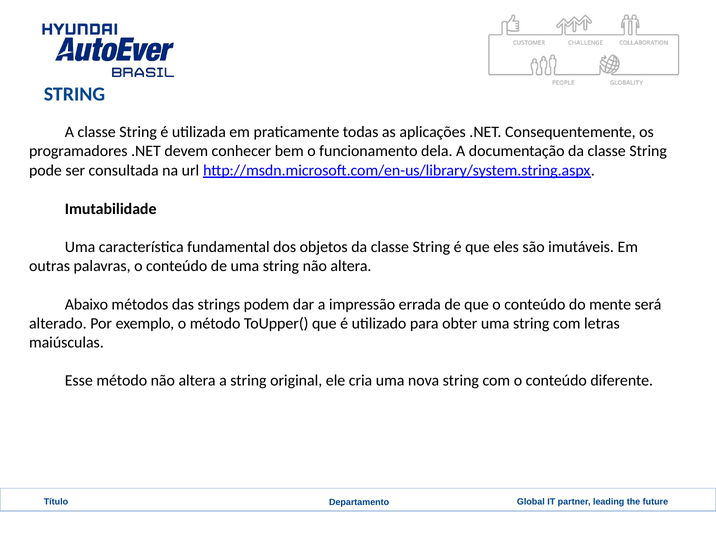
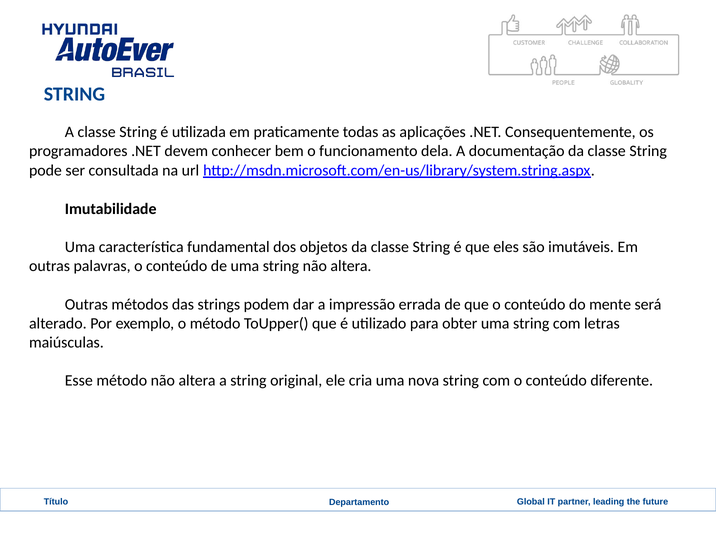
Abaixo: Abaixo -> Outras (86, 304)
